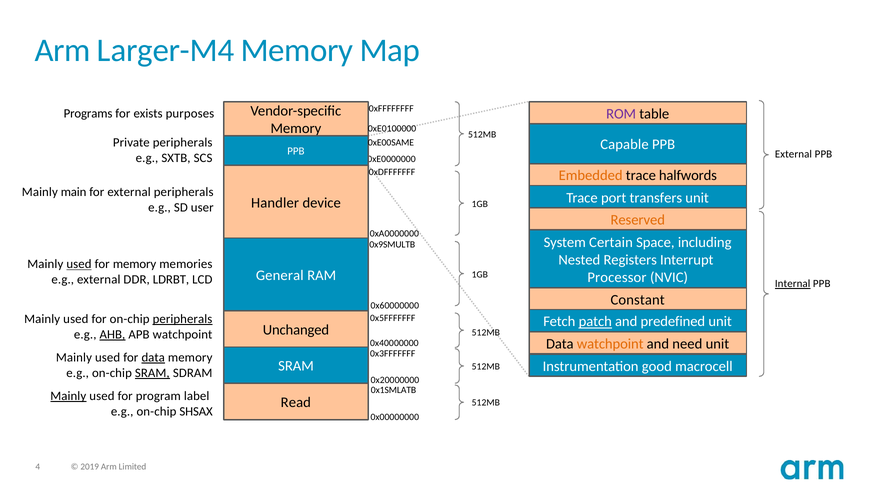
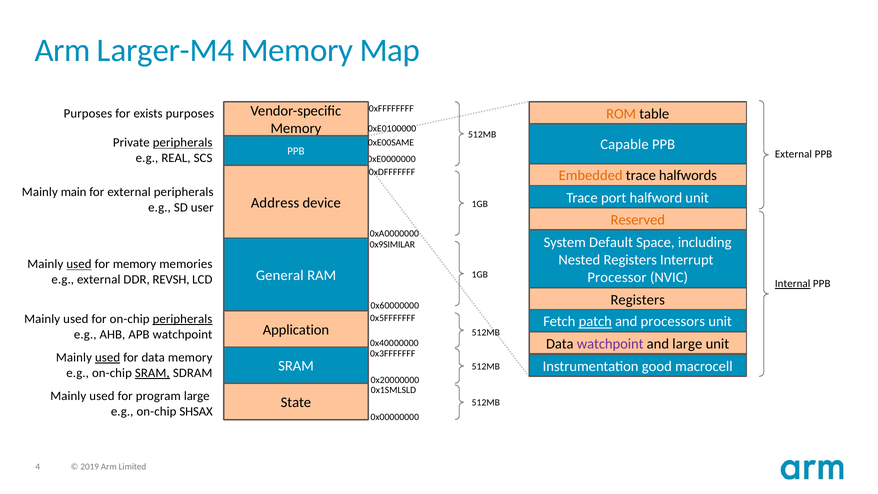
Programs: Programs -> Purposes (88, 113)
ROM colour: purple -> orange (621, 114)
peripherals underline: none -> present (183, 143)
SXTB: SXTB -> REAL (176, 158)
transfers: transfers -> halfword (656, 198)
Handler: Handler -> Address (275, 203)
Certain: Certain -> Default (611, 242)
0x9SMULTB: 0x9SMULTB -> 0x9SIMILAR (392, 244)
LDRBT: LDRBT -> REVSH (171, 280)
Constant: Constant -> Registers (638, 300)
predefined: predefined -> processors (673, 322)
Unchanged: Unchanged -> Application (296, 330)
AHB underline: present -> none (112, 334)
watchpoint colour: orange -> purple (610, 344)
and need: need -> large (687, 344)
used underline: none -> present (108, 357)
data underline: present -> none (153, 357)
0x1SMLATB: 0x1SMLATB -> 0x1SMLSLD (393, 390)
Mainly underline: present -> none (68, 396)
program label: label -> large (197, 396)
Read: Read -> State (296, 402)
